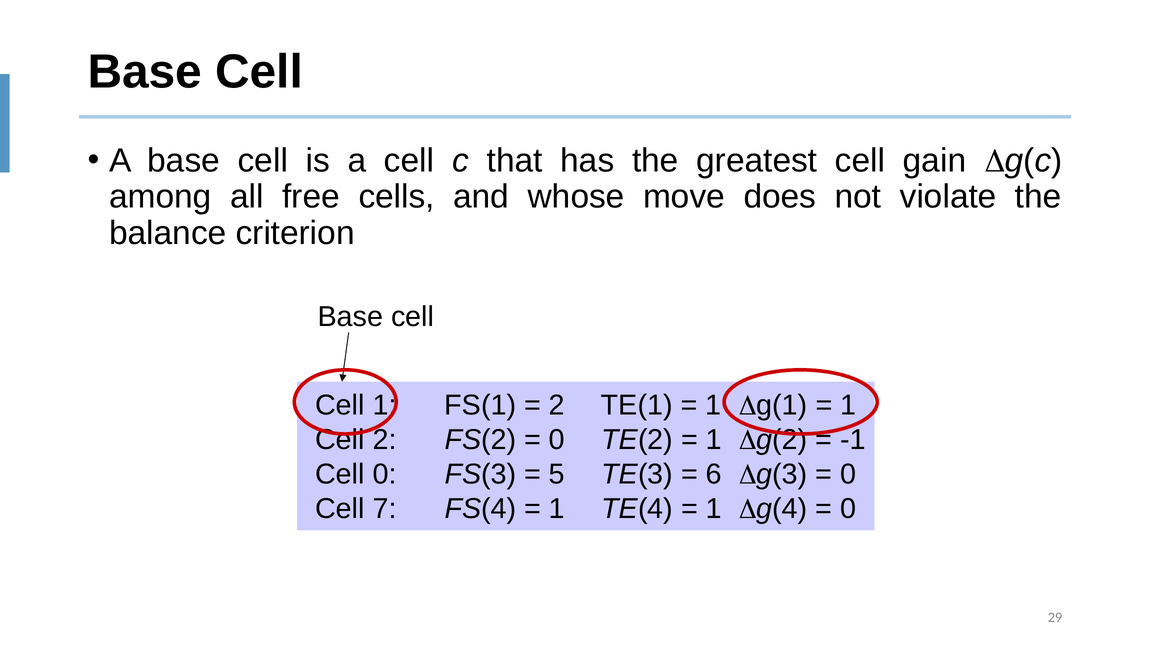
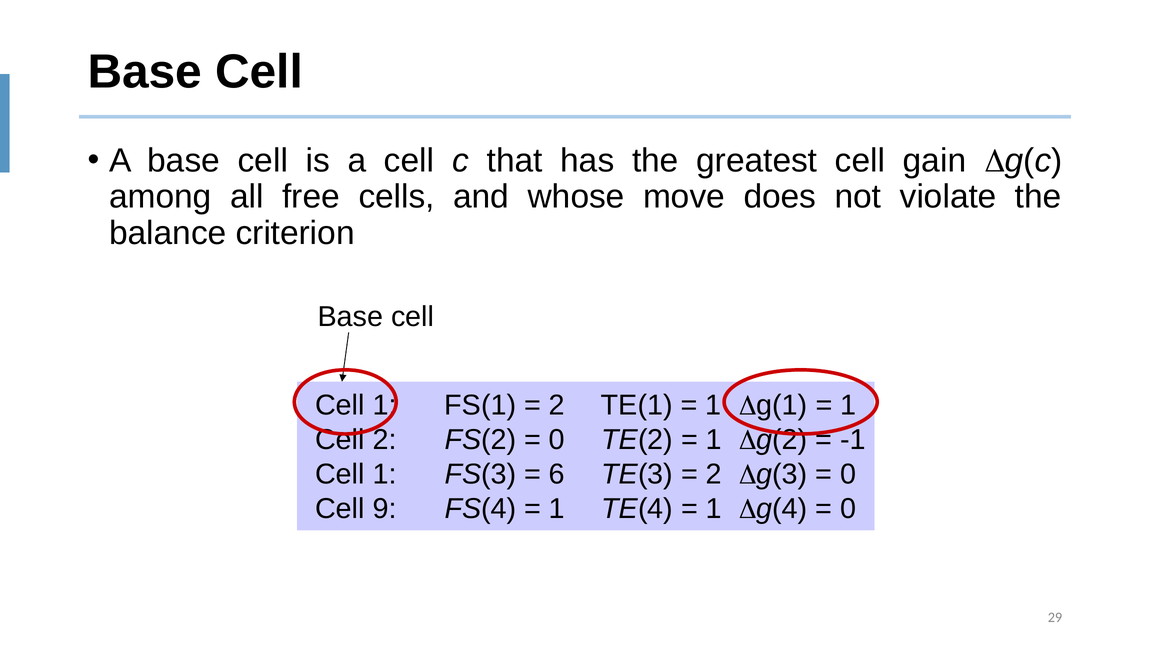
0: 0 -> 1 (385, 474)
5: 5 -> 6 (557, 474)
6: 6 -> 2 (714, 474)
7: 7 -> 9 (385, 509)
